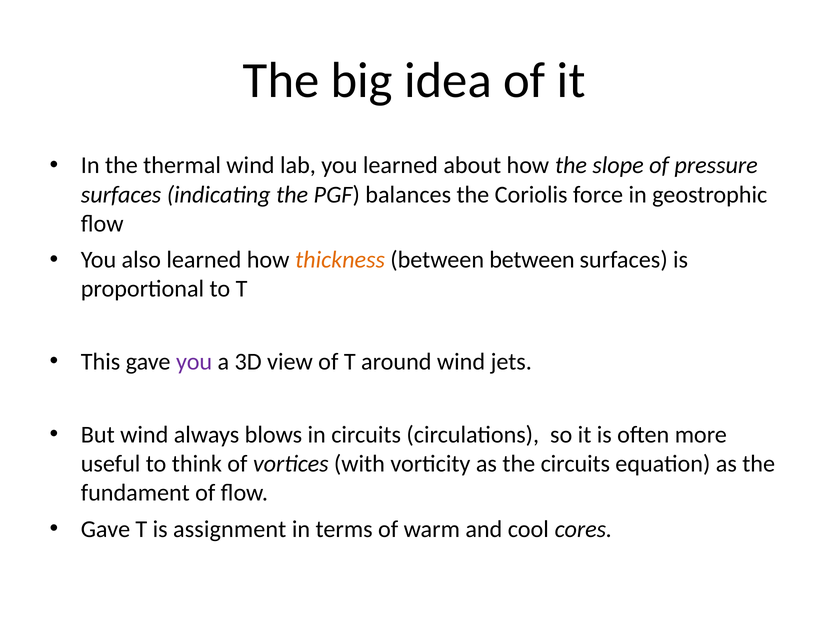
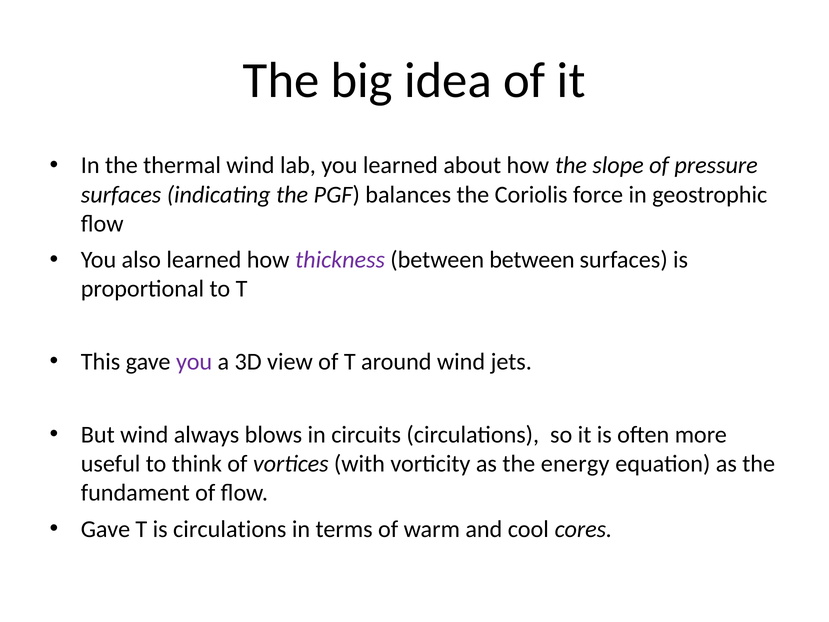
thickness colour: orange -> purple (340, 260)
the circuits: circuits -> energy (575, 463)
is assignment: assignment -> circulations (230, 529)
